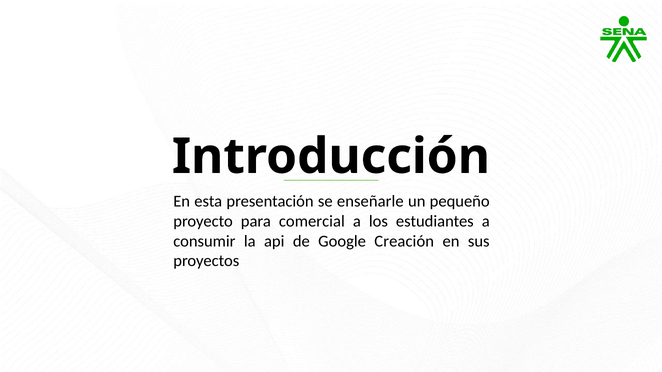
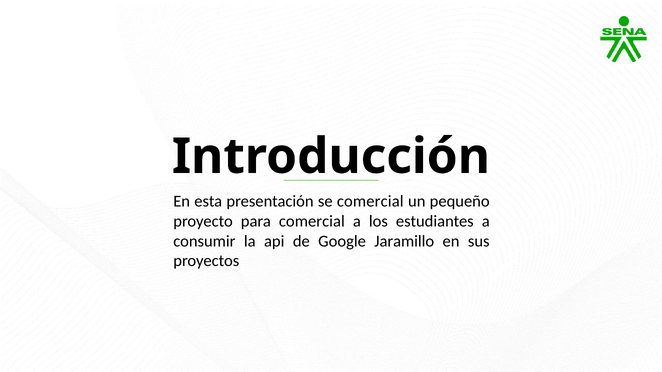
se enseñarle: enseñarle -> comercial (370, 202)
Creación: Creación -> Jaramillo (404, 241)
